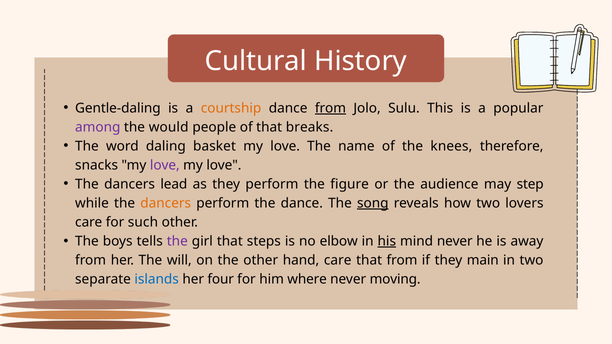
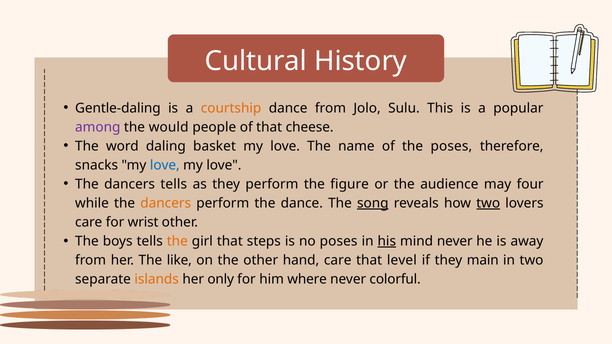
from underline: present -> none (330, 108)
breaks: breaks -> cheese (310, 127)
the knees: knees -> poses (451, 146)
love colour: purple -> blue (165, 165)
dancers lead: lead -> tells (174, 184)
step: step -> four (530, 184)
two underline: none -> present (488, 203)
such: such -> wrist (143, 222)
the colour: purple -> orange (177, 241)
no elbow: elbow -> poses (339, 241)
will: will -> like (179, 260)
that from: from -> level (402, 260)
islands colour: blue -> orange (157, 280)
four: four -> only (221, 280)
moving: moving -> colorful (395, 280)
